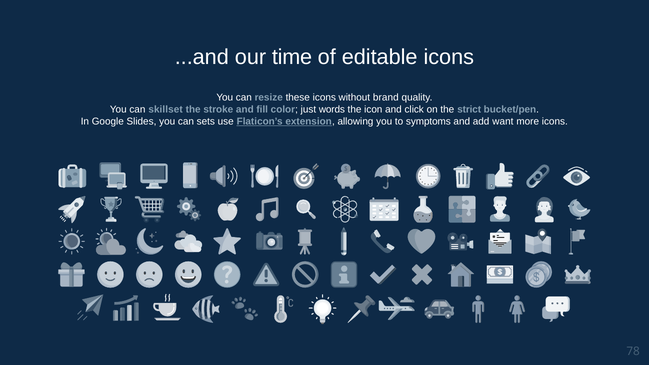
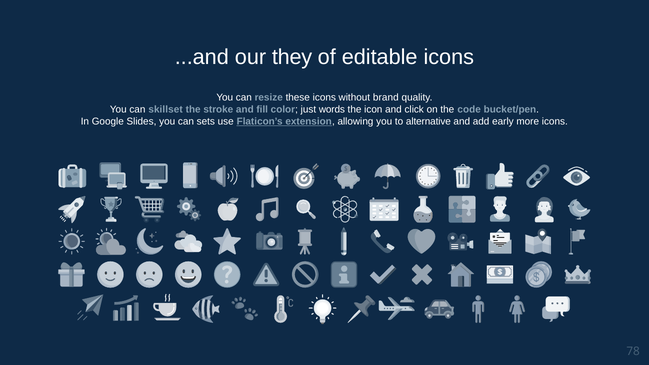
time: time -> they (292, 57)
strict: strict -> code (469, 109)
symptoms: symptoms -> alternative (428, 121)
want: want -> early (503, 121)
